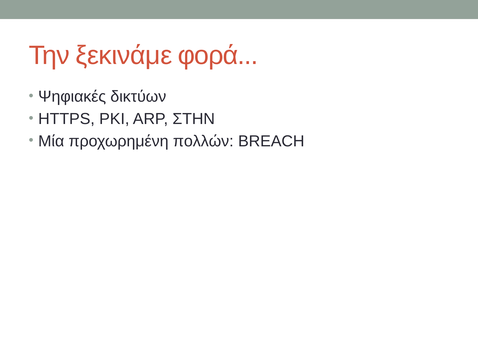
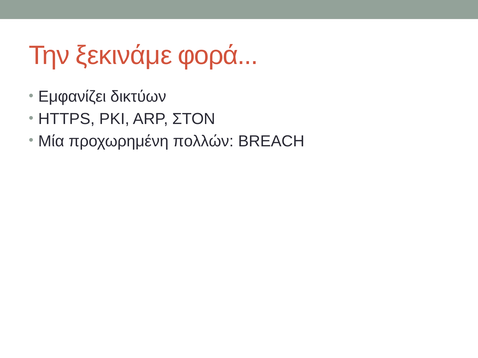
Ψηφιακές: Ψηφιακές -> Εμφανίζει (72, 97)
ΣΤΗΝ: ΣΤΗΝ -> ΣΤΟΝ (194, 119)
